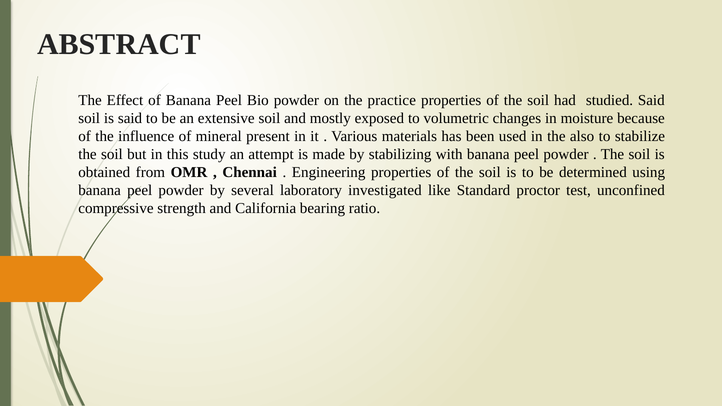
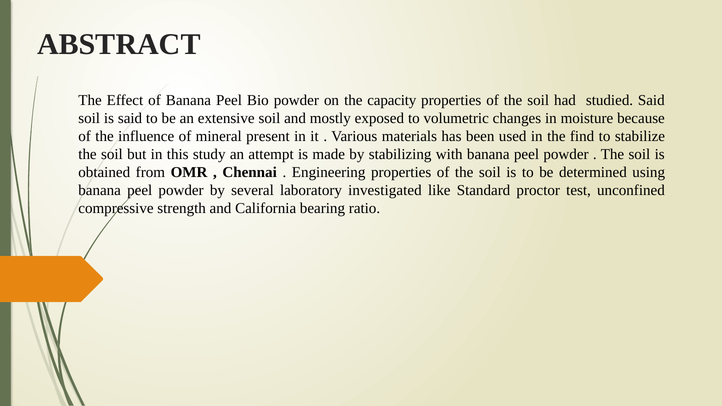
practice: practice -> capacity (392, 100)
also: also -> find (582, 136)
